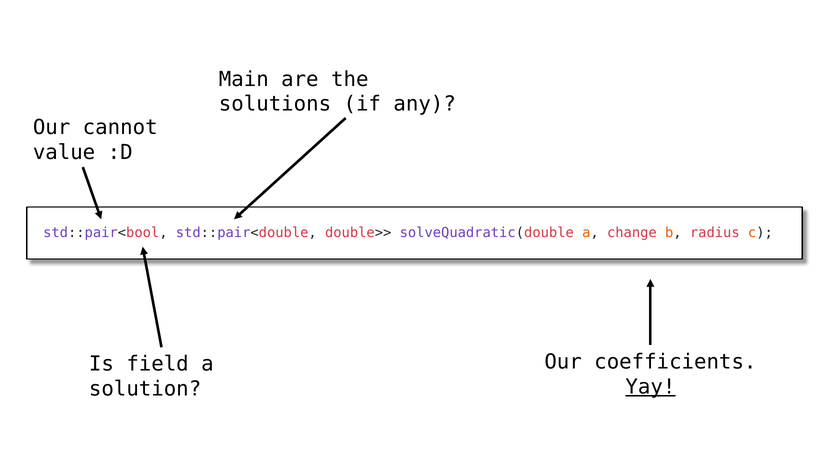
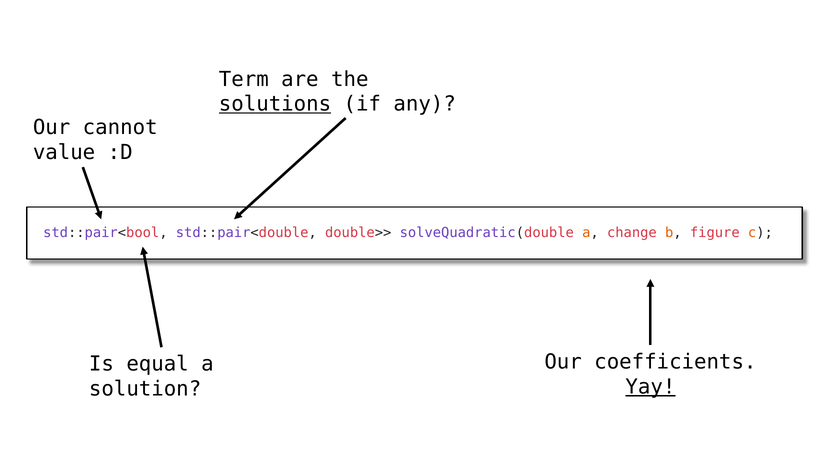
Main: Main -> Term (244, 79)
solutions underline: none -> present (275, 104)
radius: radius -> figure (715, 233)
field: field -> equal (158, 364)
